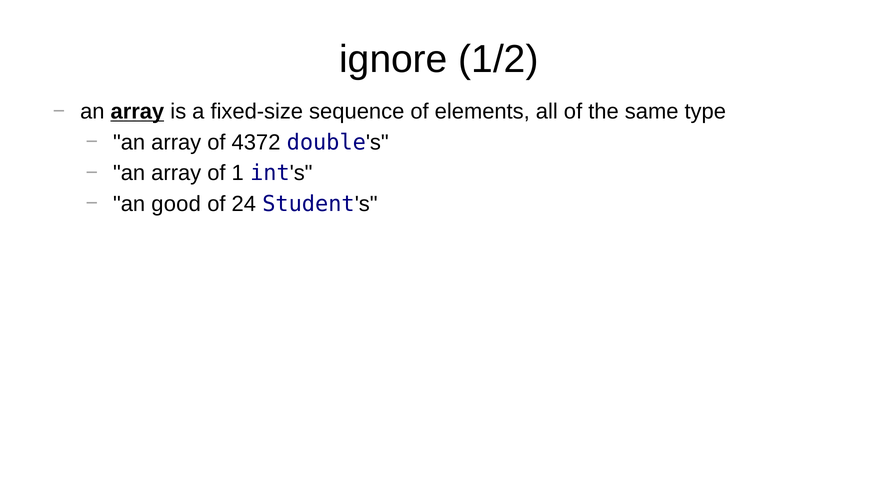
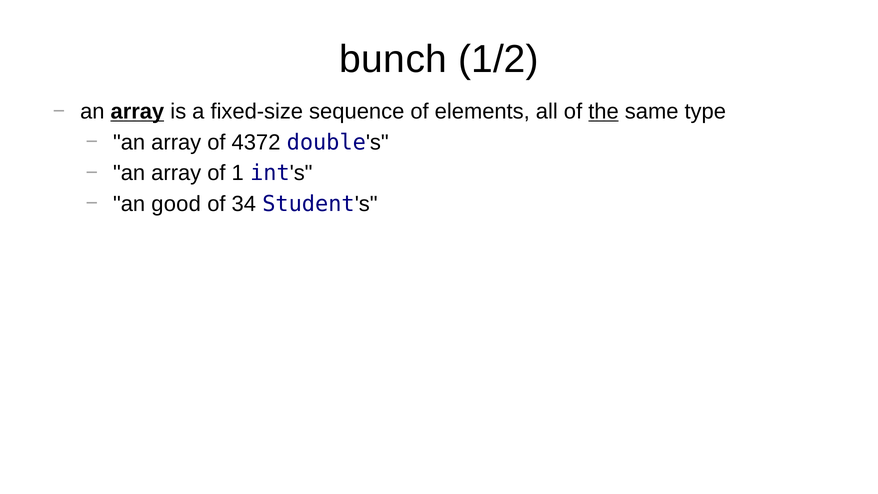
ignore: ignore -> bunch (393, 59)
the underline: none -> present (603, 112)
24: 24 -> 34 (244, 204)
